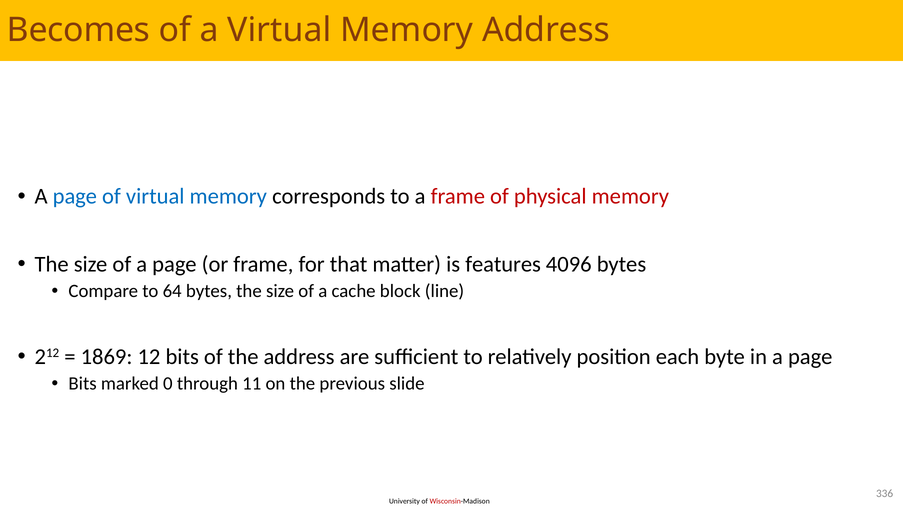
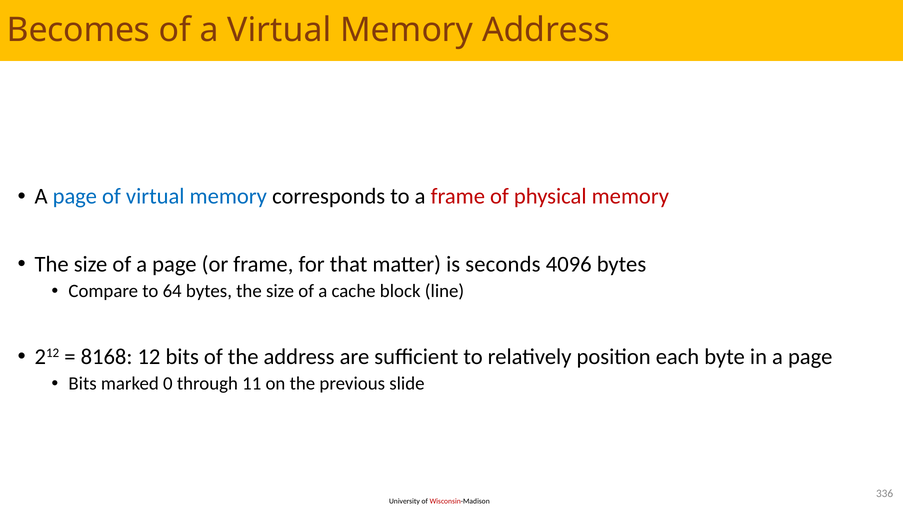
features: features -> seconds (503, 264)
1869: 1869 -> 8168 (107, 357)
